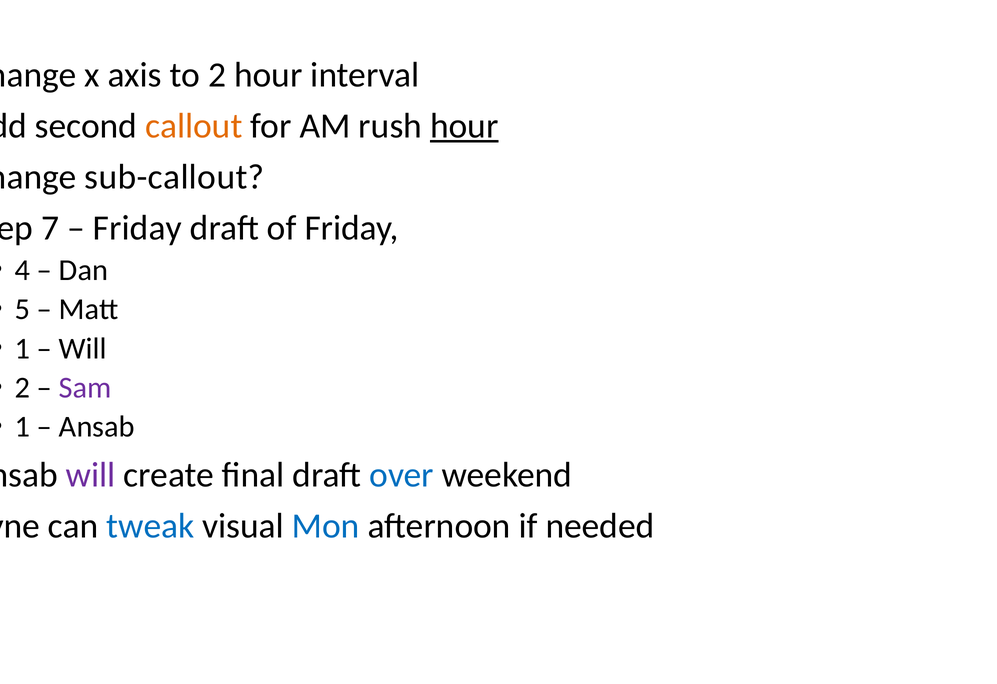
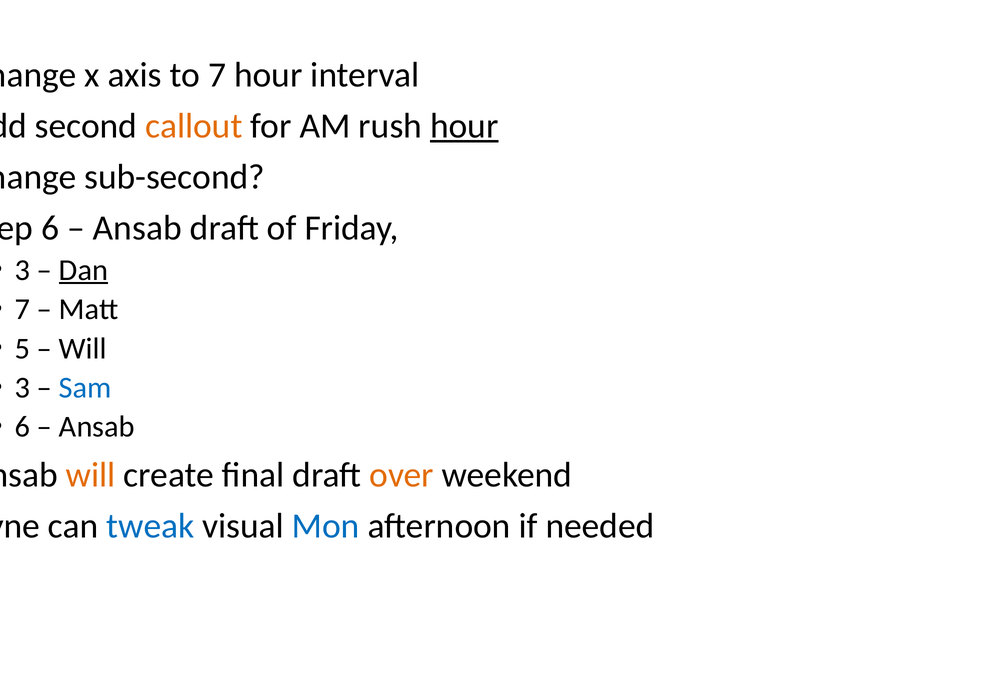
to 2: 2 -> 7 (217, 75)
sub-callout: sub-callout -> sub-second (174, 177)
7: 7 -> 6 (50, 228)
Friday: Friday -> Ansab (137, 228)
4: 4 -> 3 (22, 270)
Dan underline: none -> present (84, 270)
5: 5 -> 7 (22, 309)
1: 1 -> 5 (22, 349)
2: 2 -> 3 (22, 388)
Sam colour: purple -> blue (85, 388)
1: 1 -> 6 (22, 427)
will colour: purple -> orange (91, 475)
over colour: blue -> orange (402, 475)
